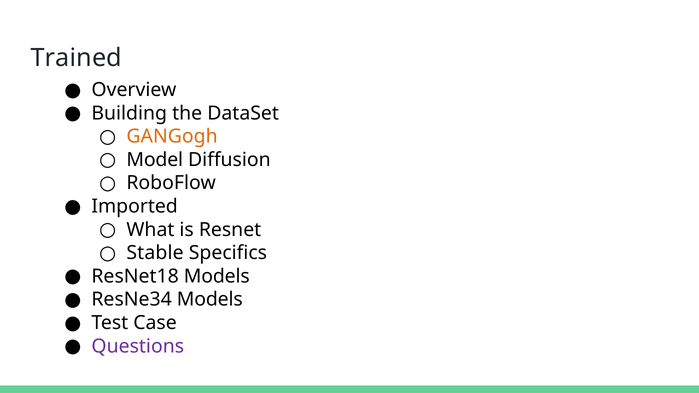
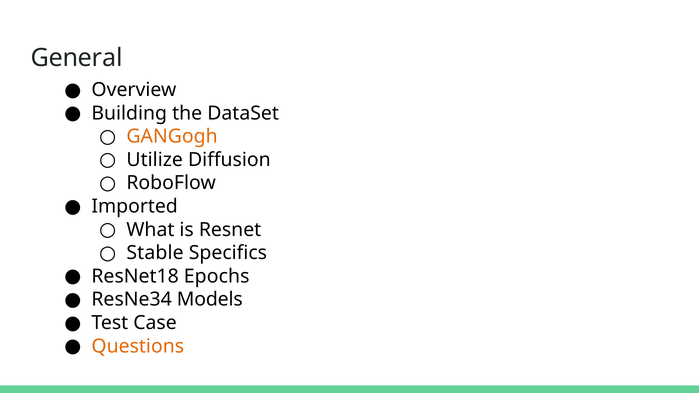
Trained: Trained -> General (77, 58)
Model: Model -> Utilize (155, 160)
ResNet18 Models: Models -> Epochs (217, 276)
Questions colour: purple -> orange (138, 346)
